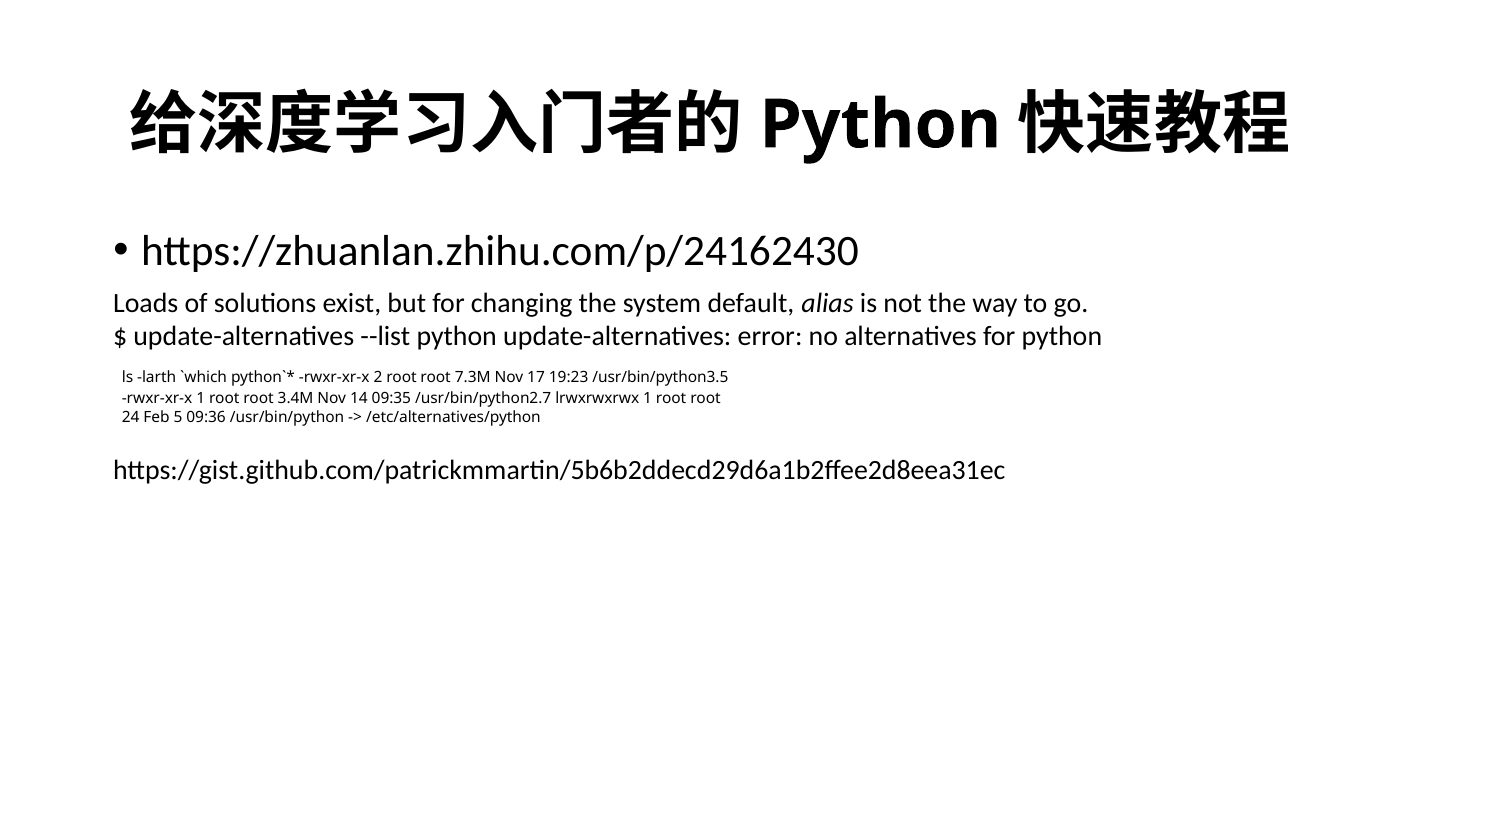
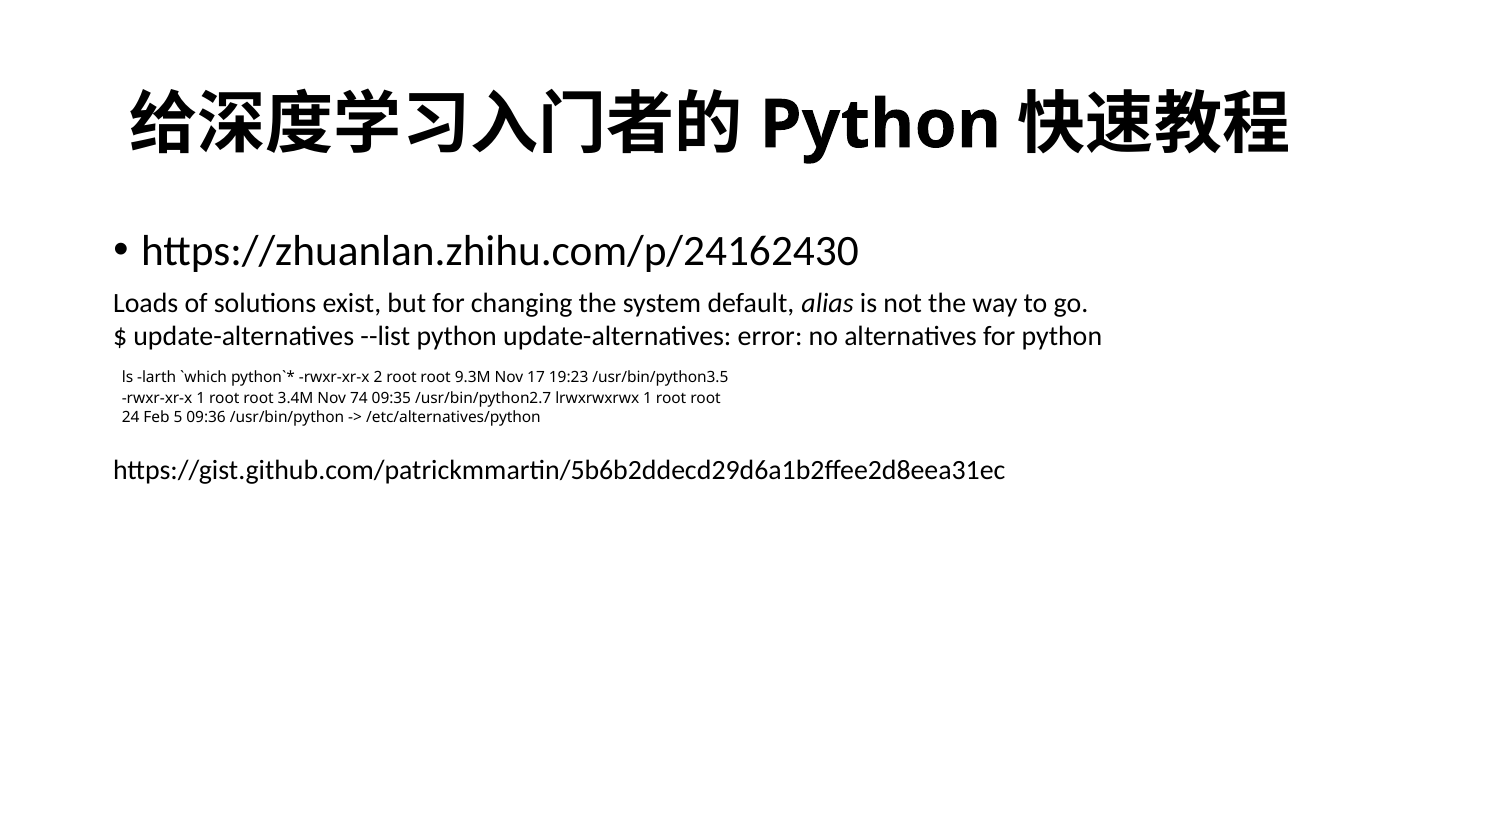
7.3M: 7.3M -> 9.3M (473, 377)
14: 14 -> 74 (359, 398)
